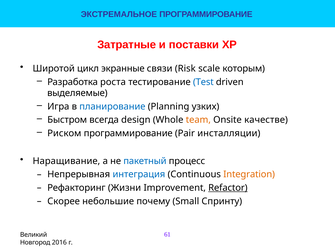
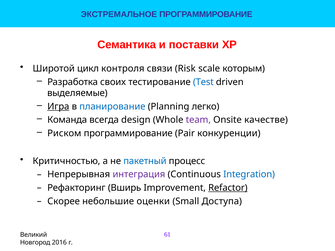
Затратные: Затратные -> Семантика (127, 45)
экранные: экранные -> контроля (123, 69)
роста: роста -> своих (113, 82)
Игра underline: none -> present (58, 107)
узких: узких -> легко (206, 107)
Быстром: Быстром -> Команда (67, 120)
team colour: orange -> purple (198, 120)
инсталляции: инсталляции -> конкуренции (229, 133)
Наращивание: Наращивание -> Критичностью (66, 161)
интеграция colour: blue -> purple (139, 175)
Integration colour: orange -> blue (249, 175)
Жизни: Жизни -> Вширь (125, 188)
почему: почему -> оценки (153, 201)
Спринту: Спринту -> Доступа (222, 201)
